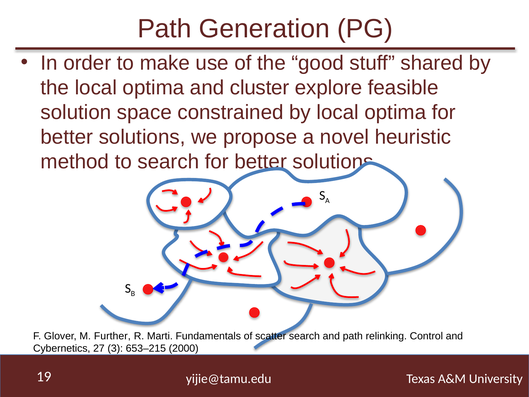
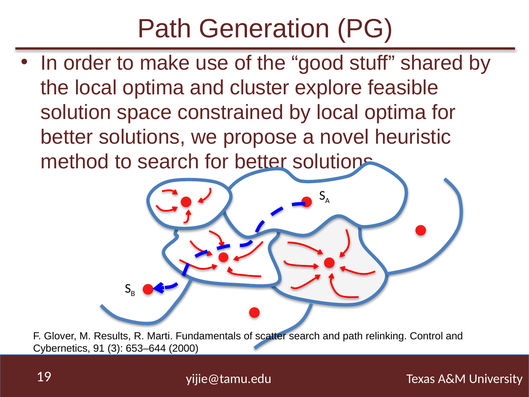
Further: Further -> Results (112, 336)
27: 27 -> 91 (99, 348)
653–215: 653–215 -> 653–644 (146, 348)
